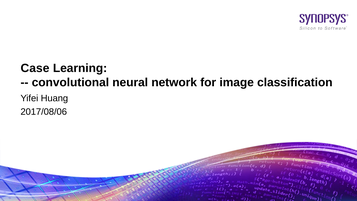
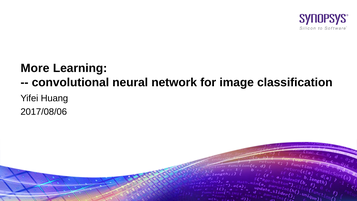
Case: Case -> More (35, 68)
